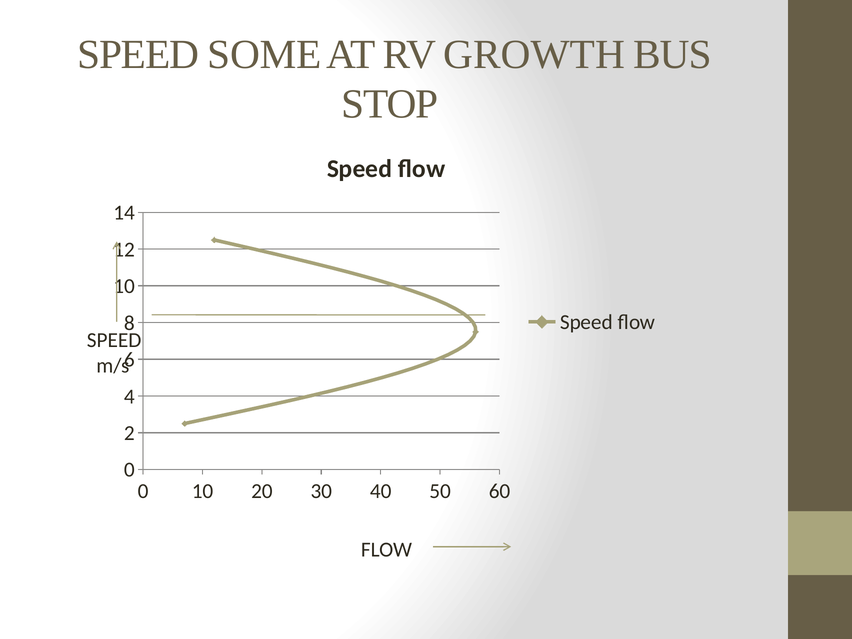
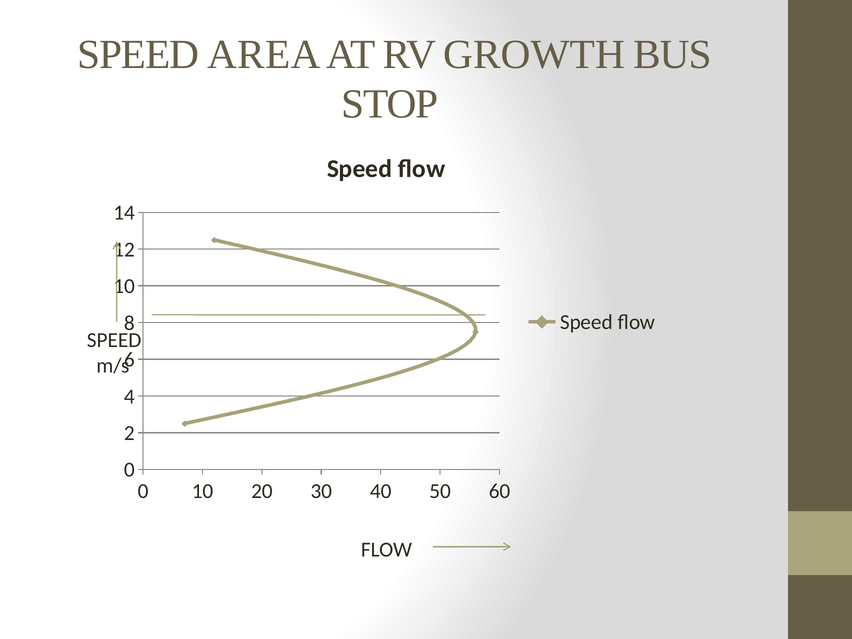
SOME: SOME -> AREA (264, 54)
